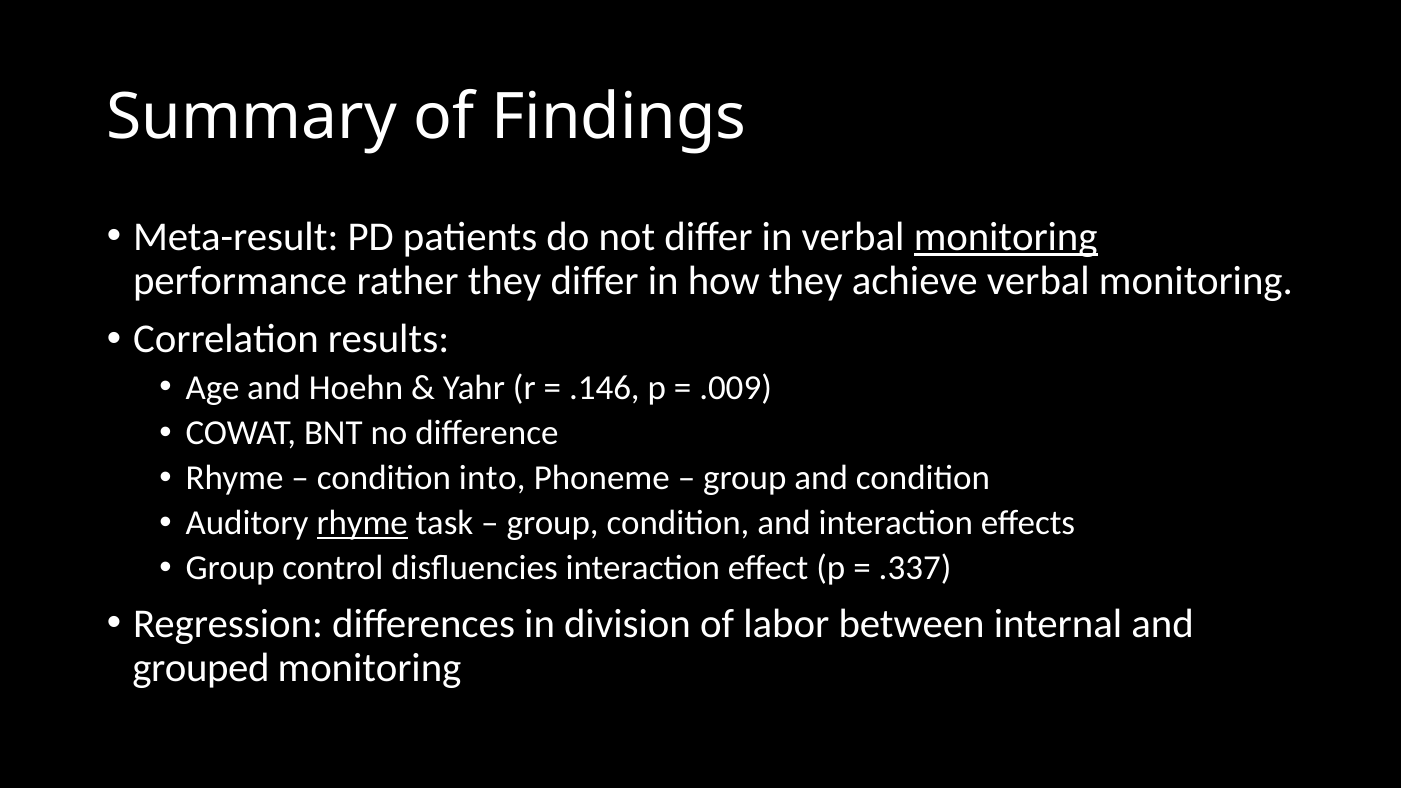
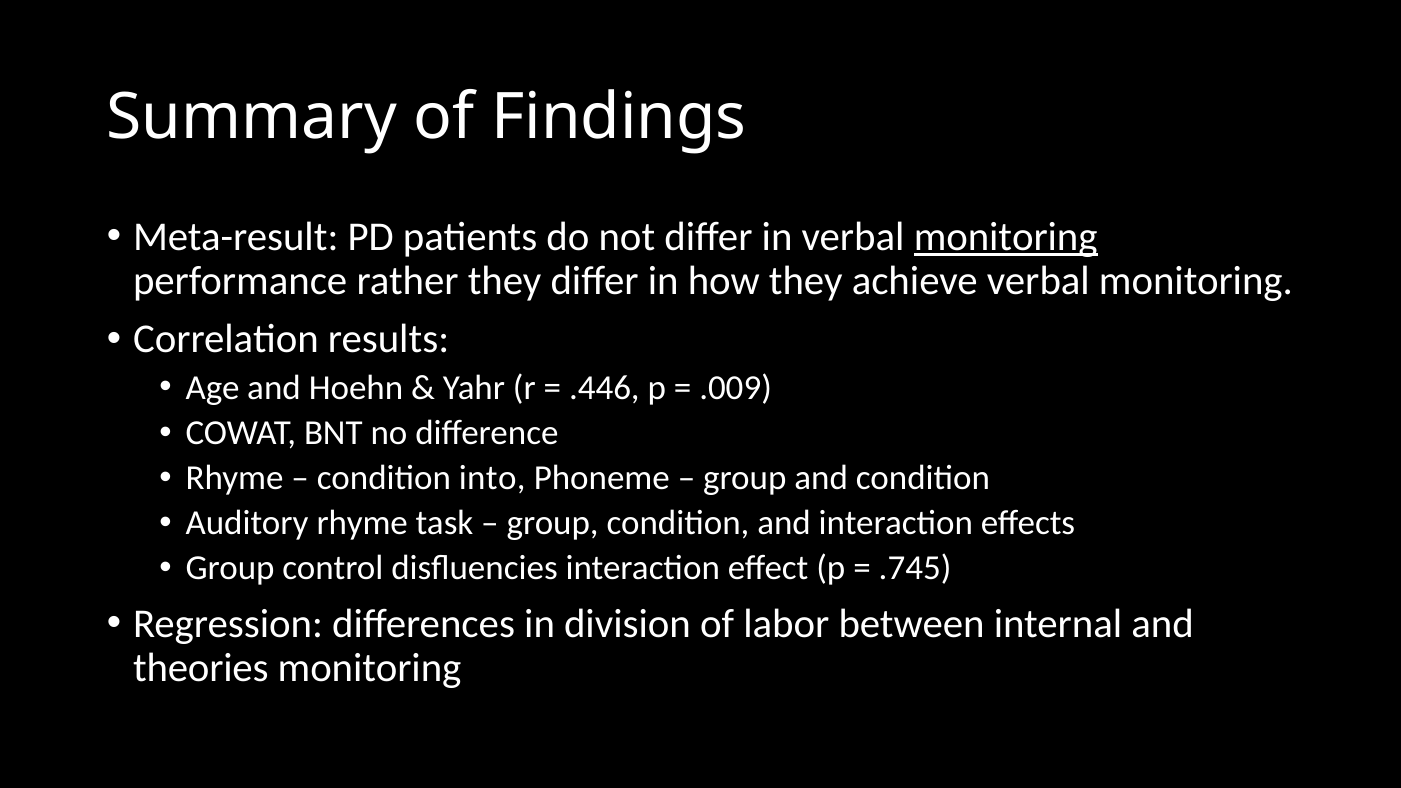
.146: .146 -> .446 (604, 388)
rhyme underline: present -> none (362, 523)
.337: .337 -> .745 (915, 568)
grouped: grouped -> theories (201, 668)
